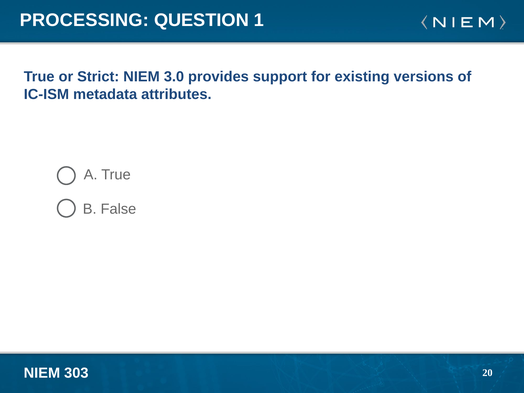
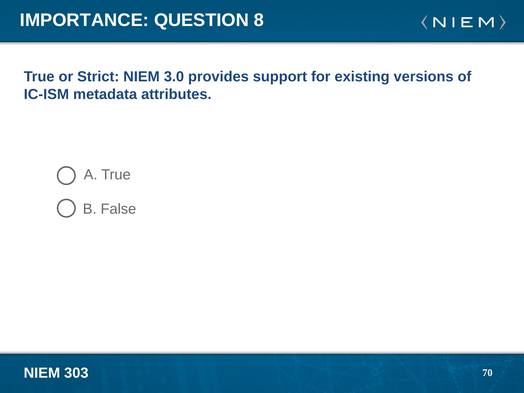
PROCESSING: PROCESSING -> IMPORTANCE (84, 20)
1: 1 -> 8 (259, 20)
20: 20 -> 70 (487, 373)
